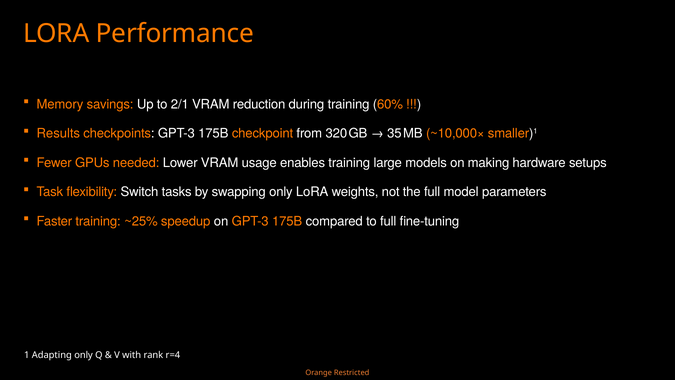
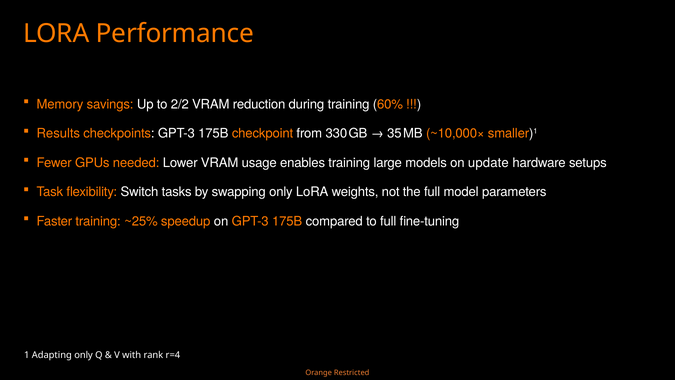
2/1: 2/1 -> 2/2 (180, 104)
320: 320 -> 330 (336, 133)
making: making -> update (488, 163)
